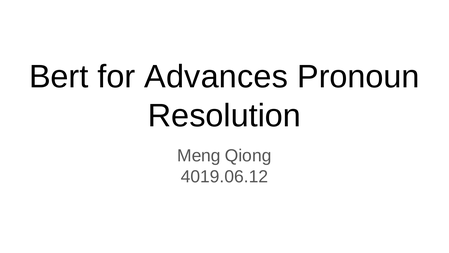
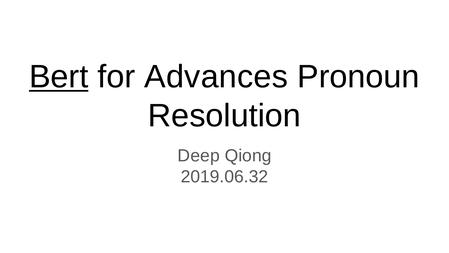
Bert underline: none -> present (59, 77)
Meng: Meng -> Deep (199, 155)
4019.06.12: 4019.06.12 -> 2019.06.32 (224, 176)
